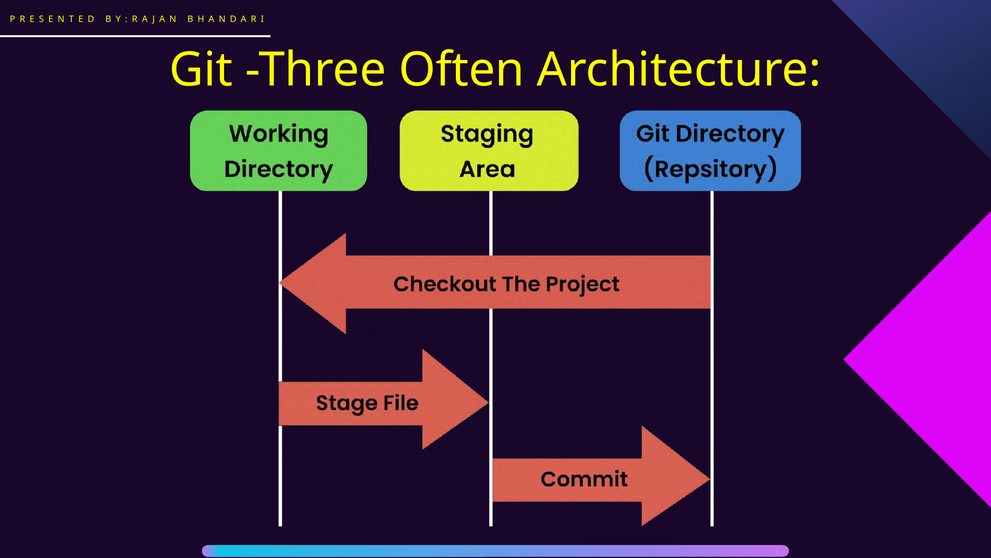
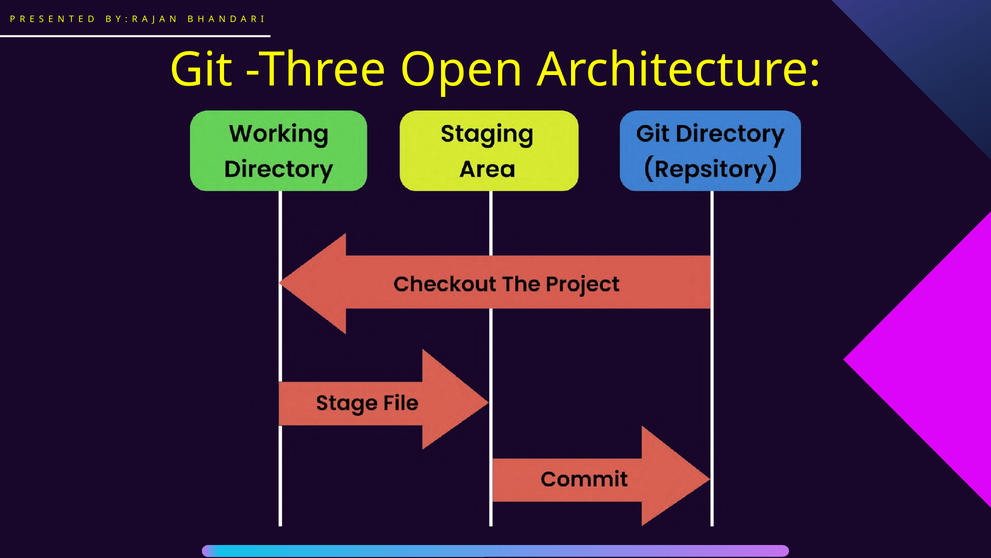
Often: Often -> Open (461, 70)
